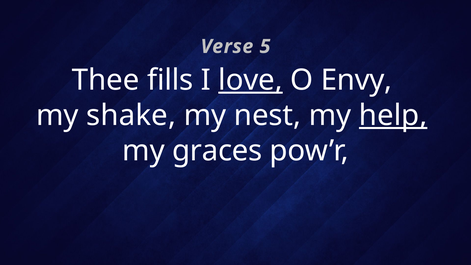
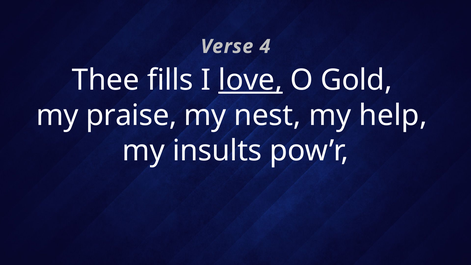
5: 5 -> 4 (265, 46)
Envy: Envy -> Gold (356, 80)
shake: shake -> praise (131, 115)
help underline: present -> none (393, 115)
graces: graces -> insults (217, 151)
